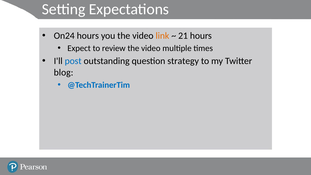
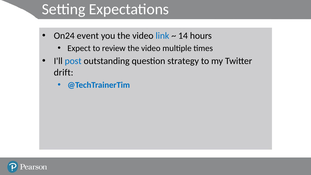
On24 hours: hours -> event (88, 36)
link colour: orange -> blue (162, 36)
21: 21 -> 14 (183, 36)
blog: blog -> drift (64, 72)
